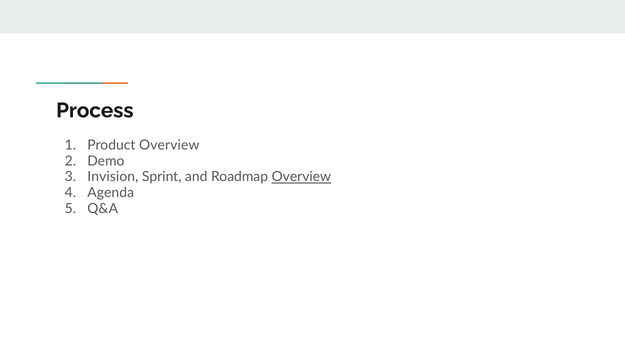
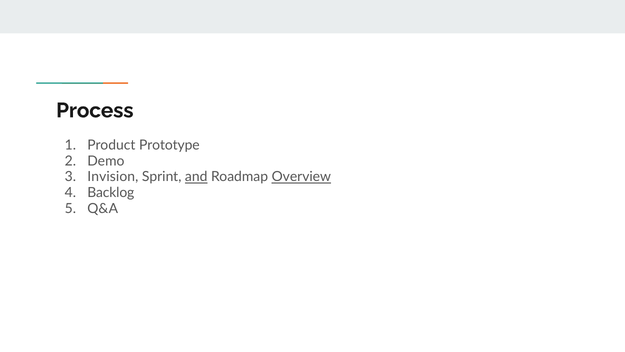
Product Overview: Overview -> Prototype (169, 145)
and underline: none -> present (196, 177)
Agenda: Agenda -> Backlog (111, 193)
